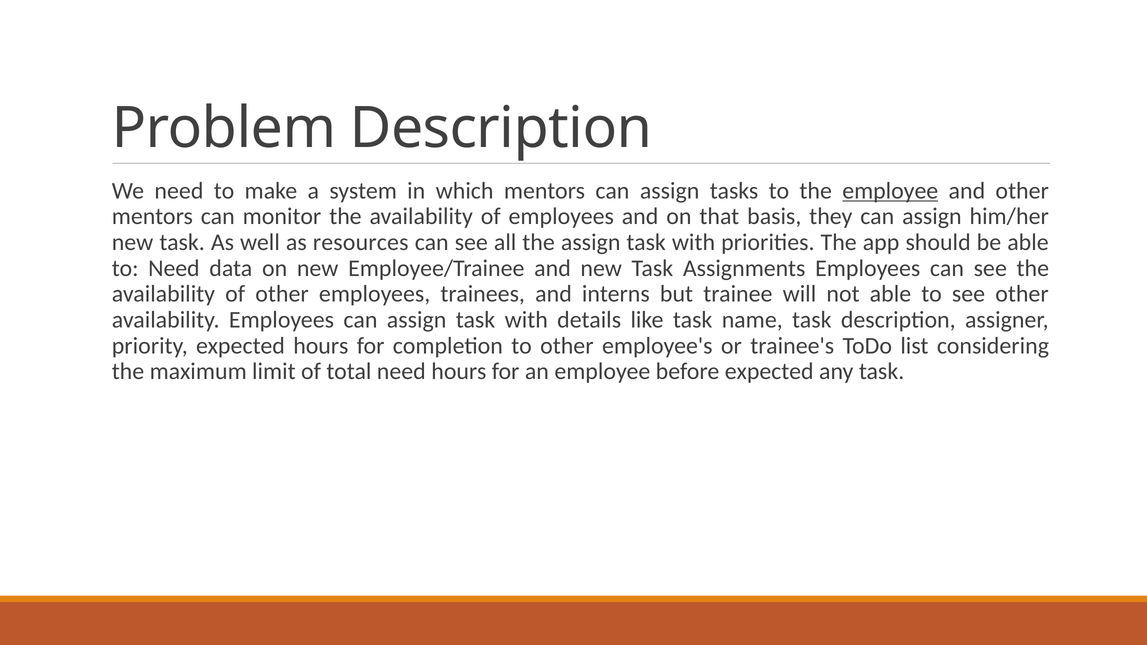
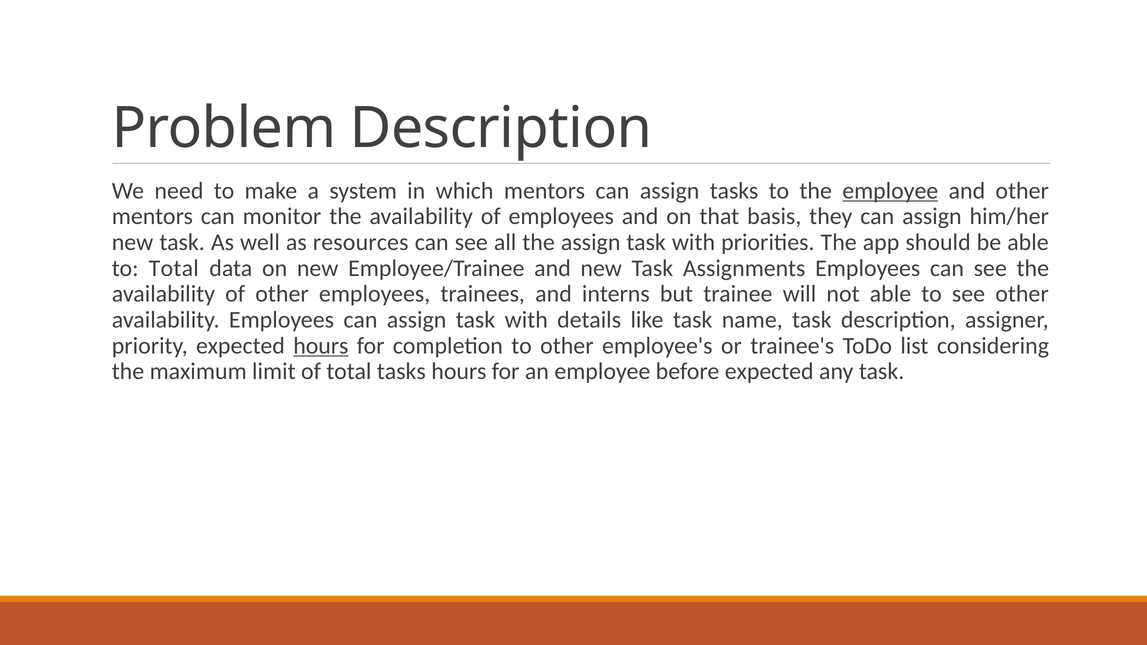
to Need: Need -> Total (174, 268)
hours underline: none -> present (321, 346)
total need: need -> tasks (401, 372)
